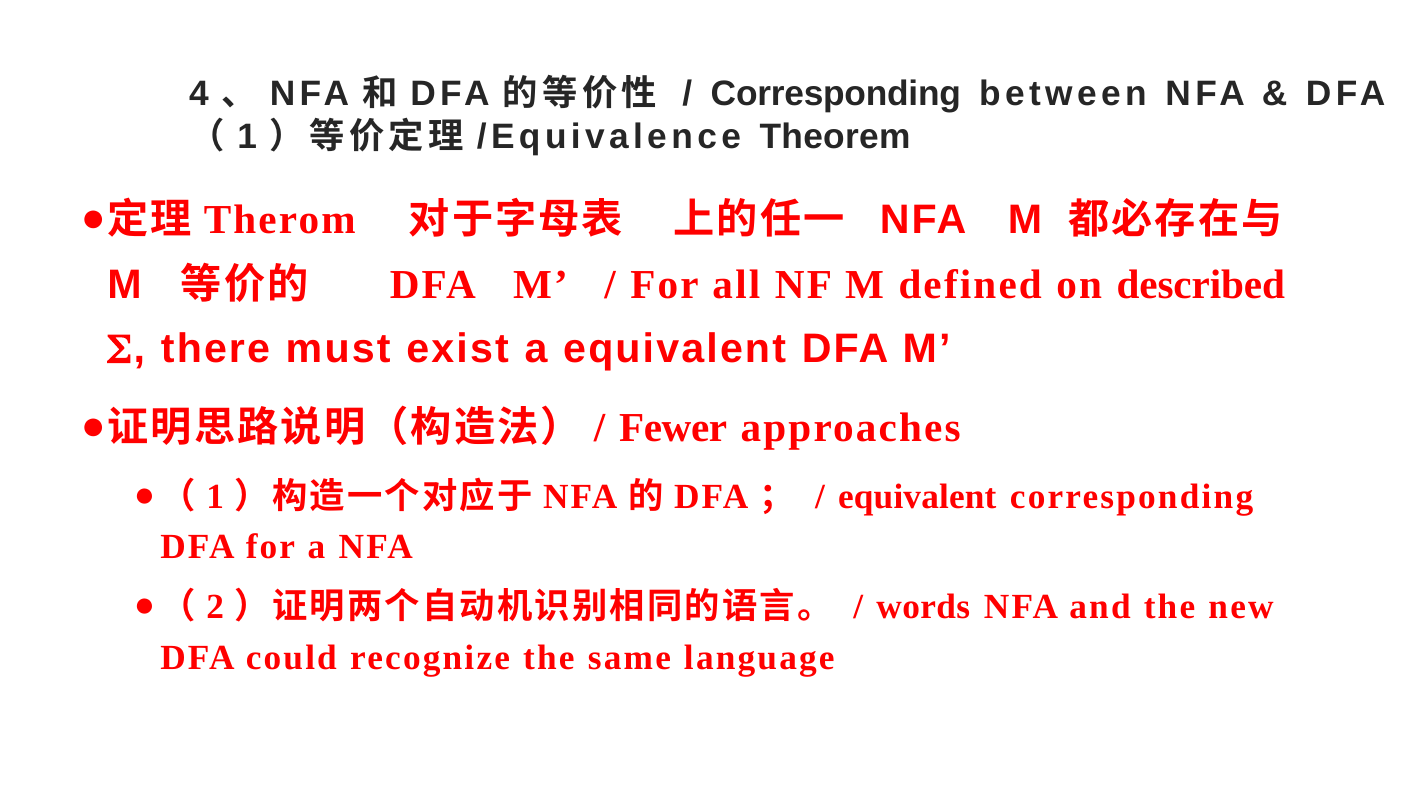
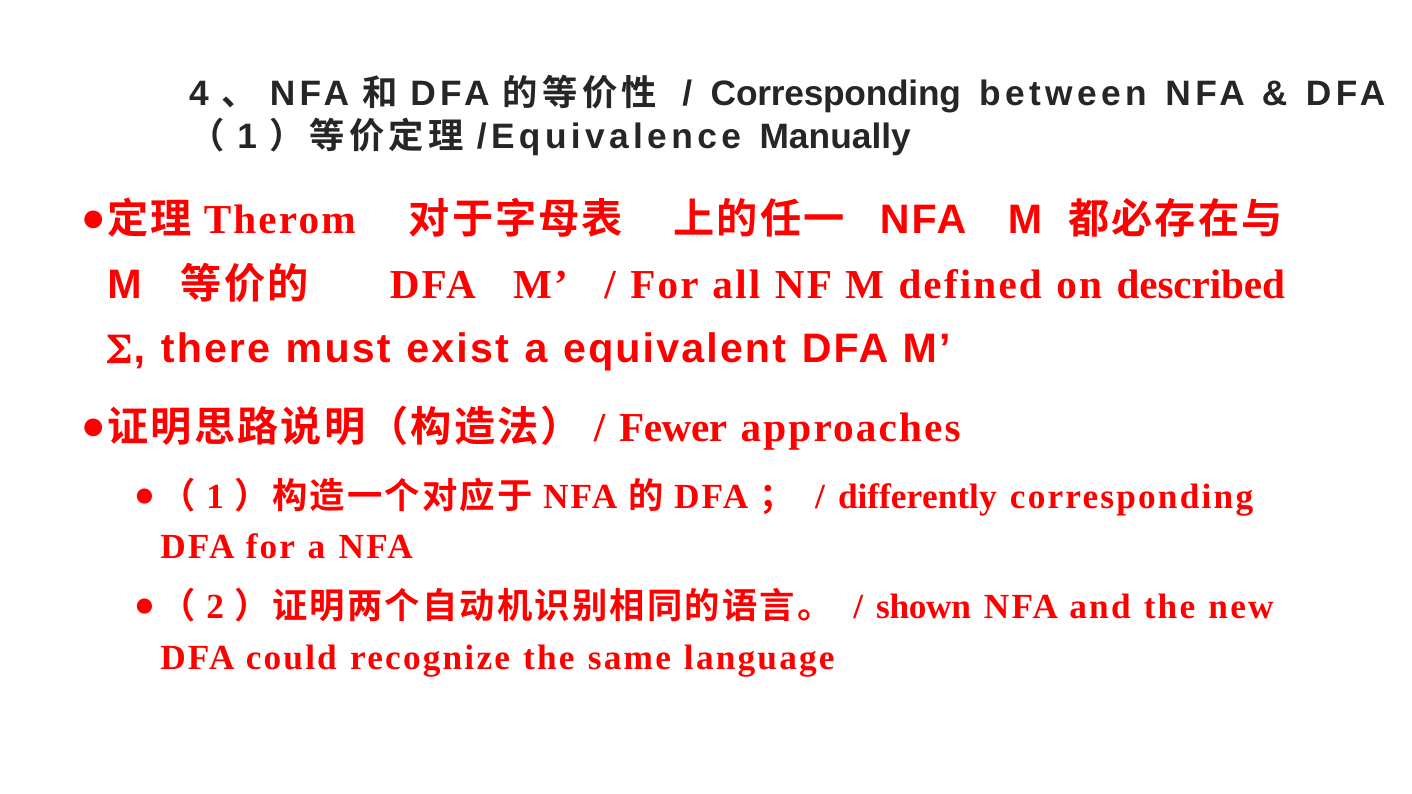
Theorem: Theorem -> Manually (835, 136)
equivalent: equivalent -> differently (917, 497)
words: words -> shown (924, 607)
